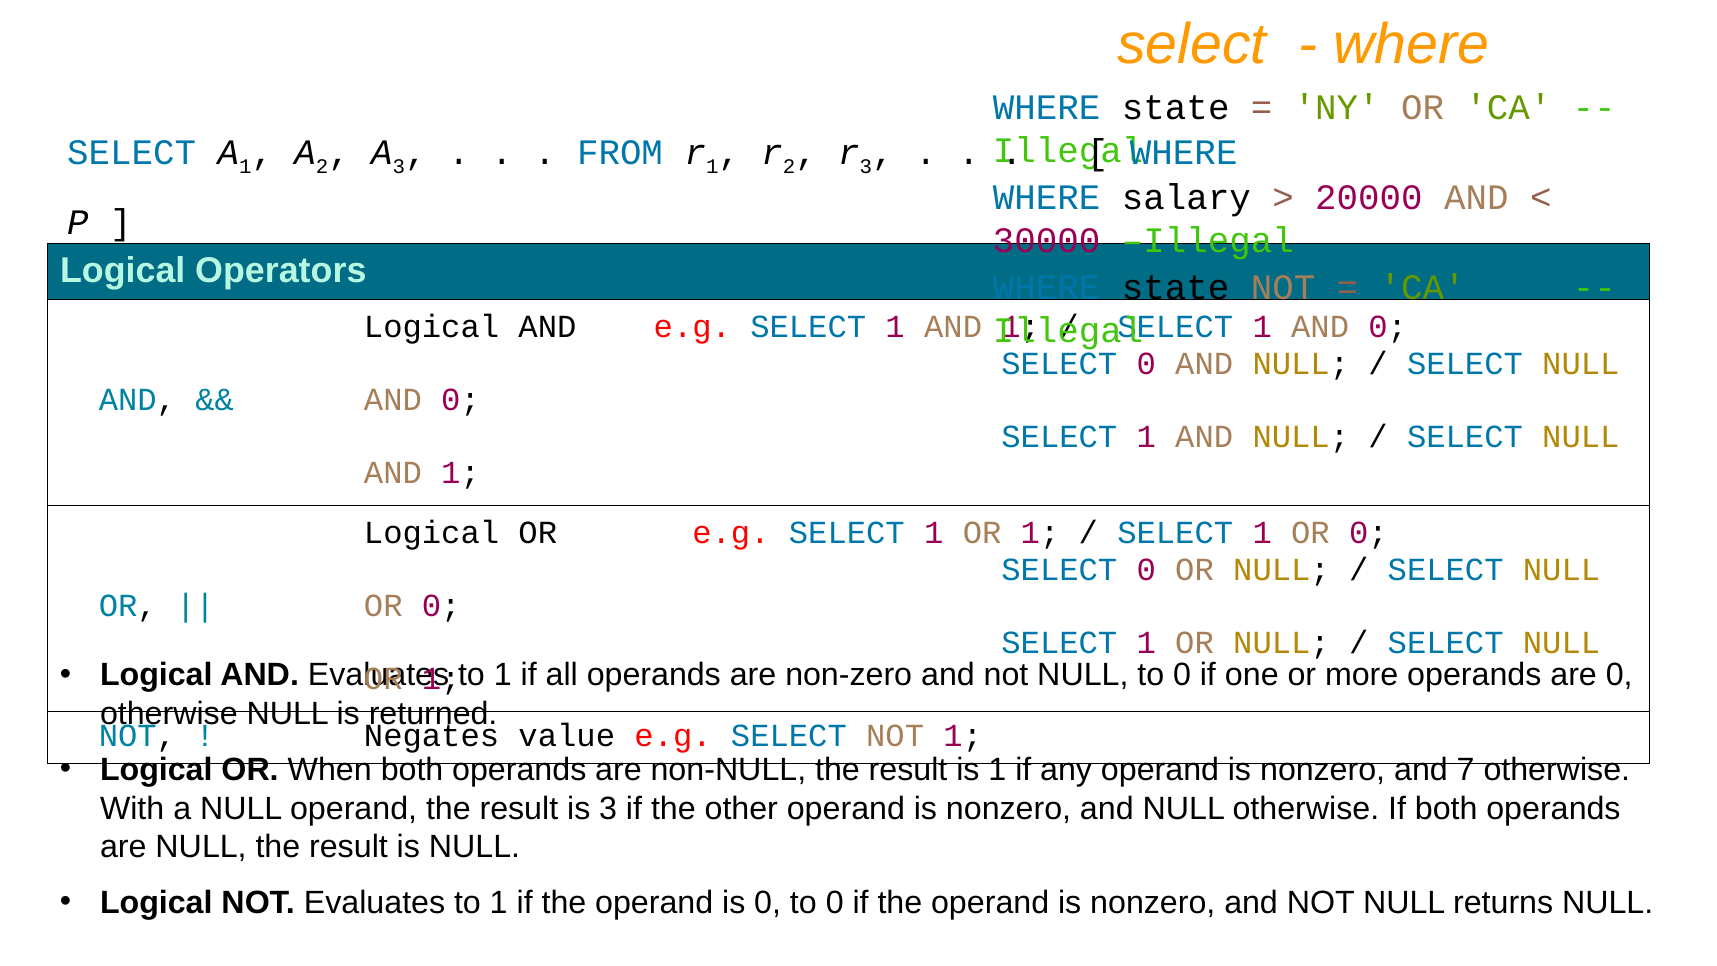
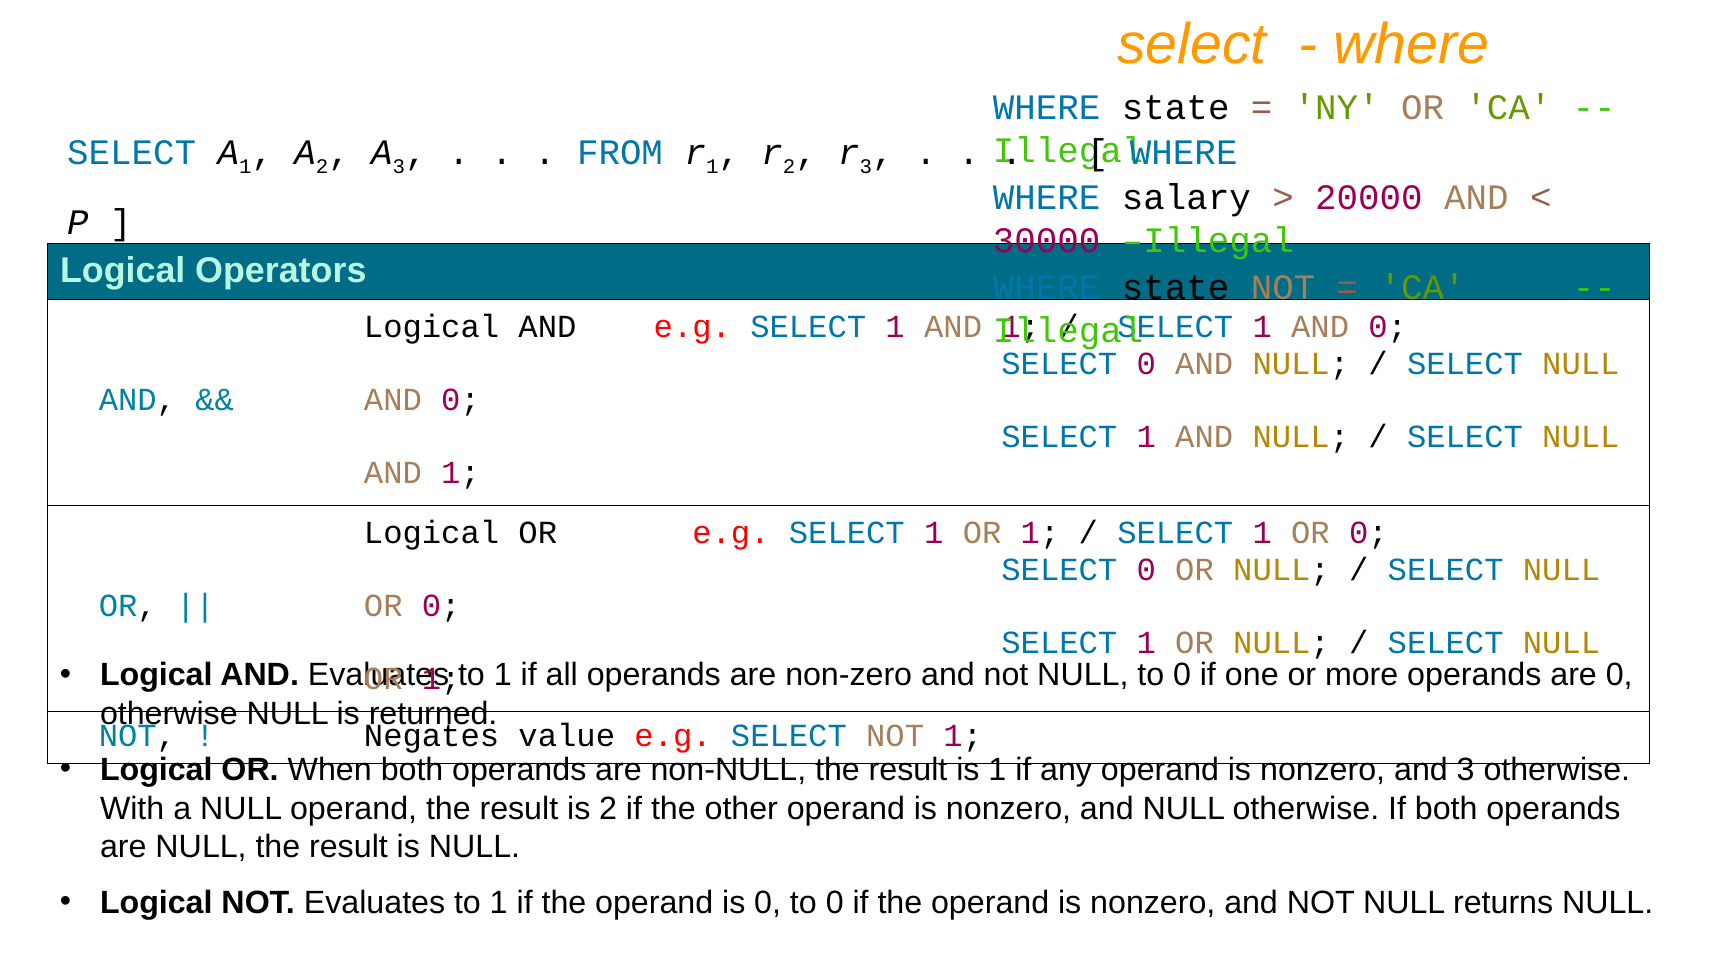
and 7: 7 -> 3 (1466, 770)
is 3: 3 -> 2 (608, 808)
